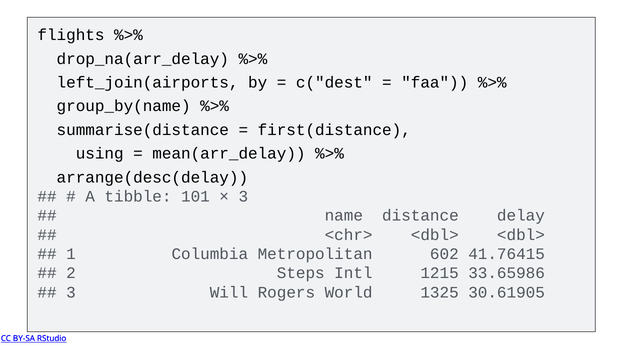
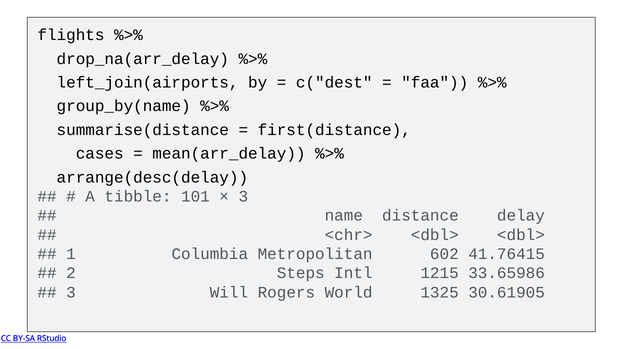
using: using -> cases (100, 153)
